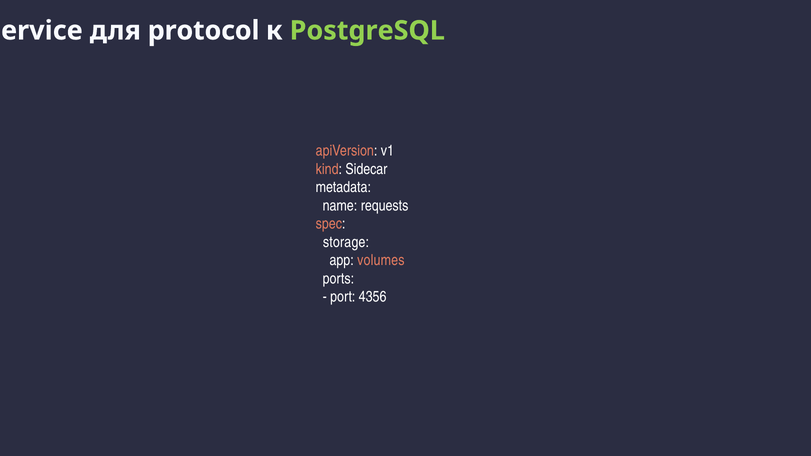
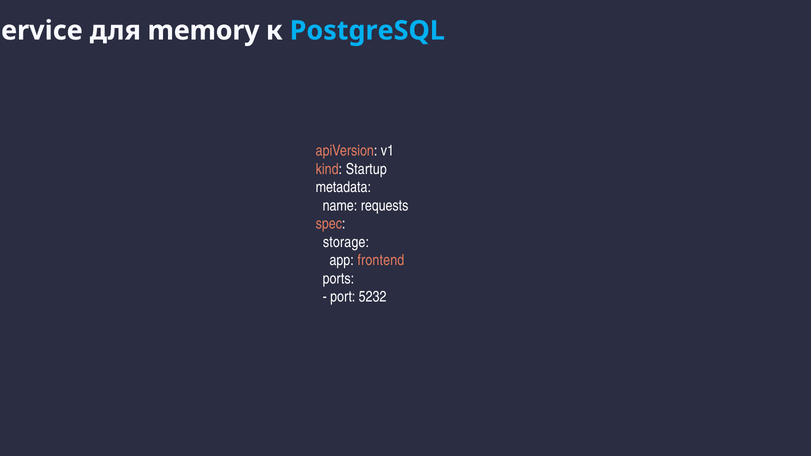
protocol: protocol -> memory (204, 31)
PostgreSQL colour: light green -> light blue (367, 31)
Sidecar: Sidecar -> Startup (366, 169)
volumes: volumes -> frontend (381, 260)
4356: 4356 -> 5232 (373, 297)
